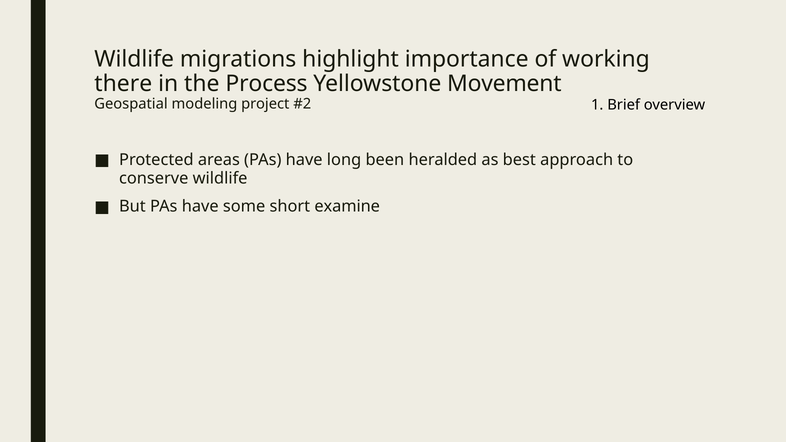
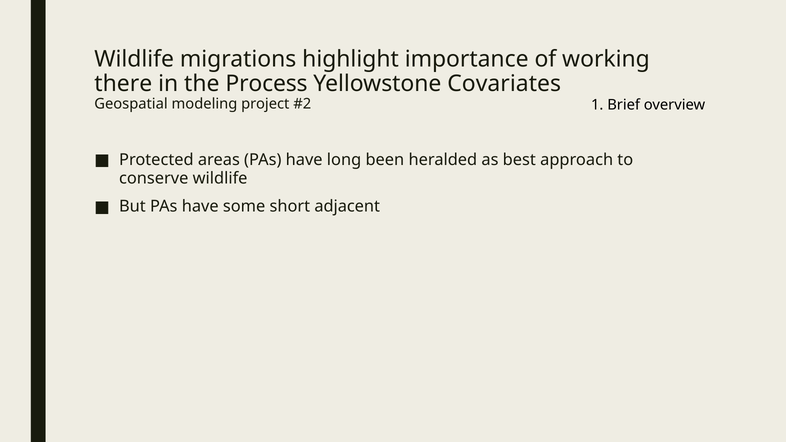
Movement: Movement -> Covariates (504, 84)
examine: examine -> adjacent (347, 206)
